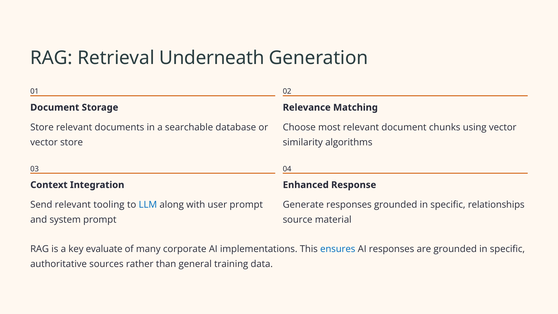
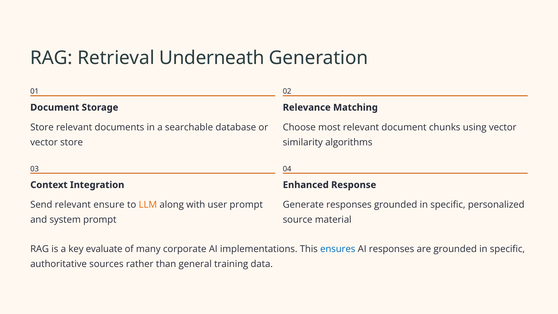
tooling: tooling -> ensure (109, 205)
LLM colour: blue -> orange (148, 205)
relationships: relationships -> personalized (496, 205)
